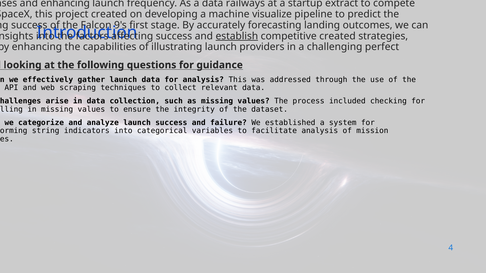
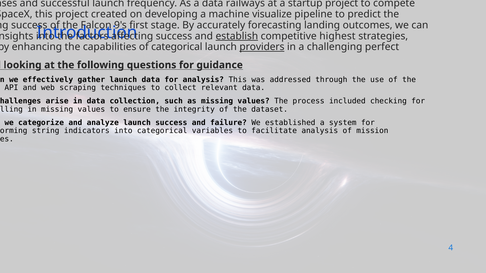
and enhancing: enhancing -> successful (65, 3)
startup extract: extract -> project (342, 3)
competitive created: created -> highest (337, 36)
of illustrating: illustrating -> categorical (177, 47)
providers underline: none -> present (262, 47)
